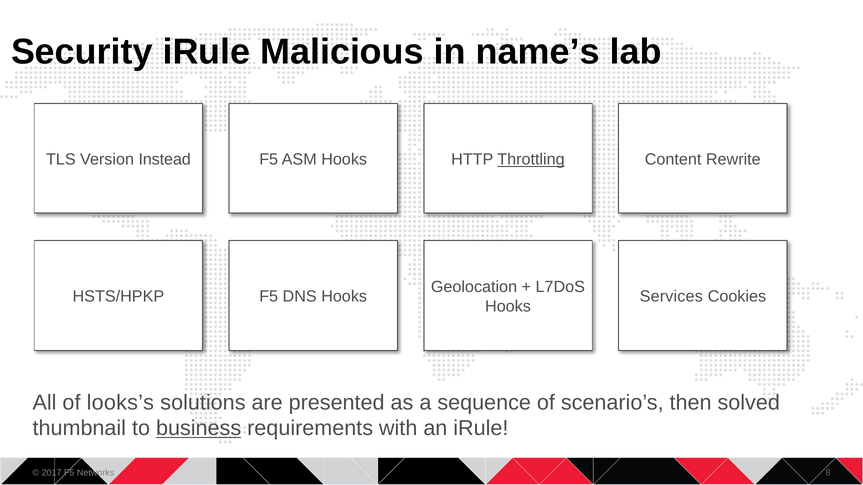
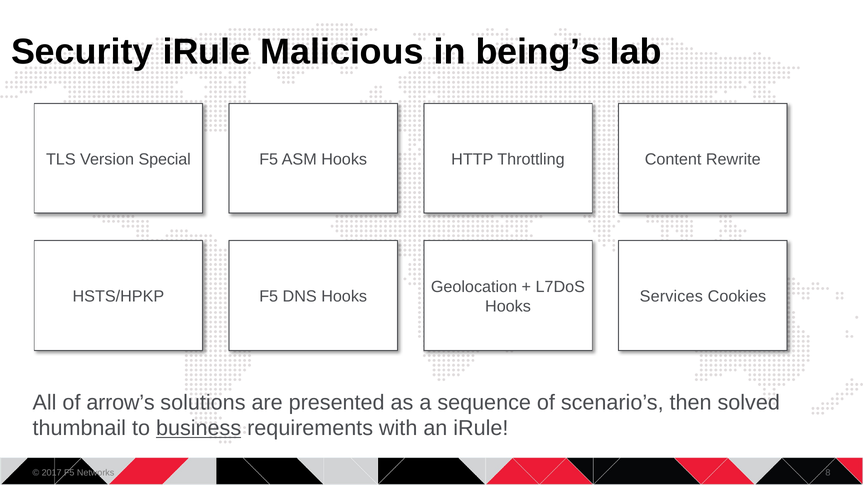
name’s: name’s -> being’s (538, 52)
Instead: Instead -> Special (165, 160)
Throttling underline: present -> none (531, 160)
looks’s: looks’s -> arrow’s (121, 403)
